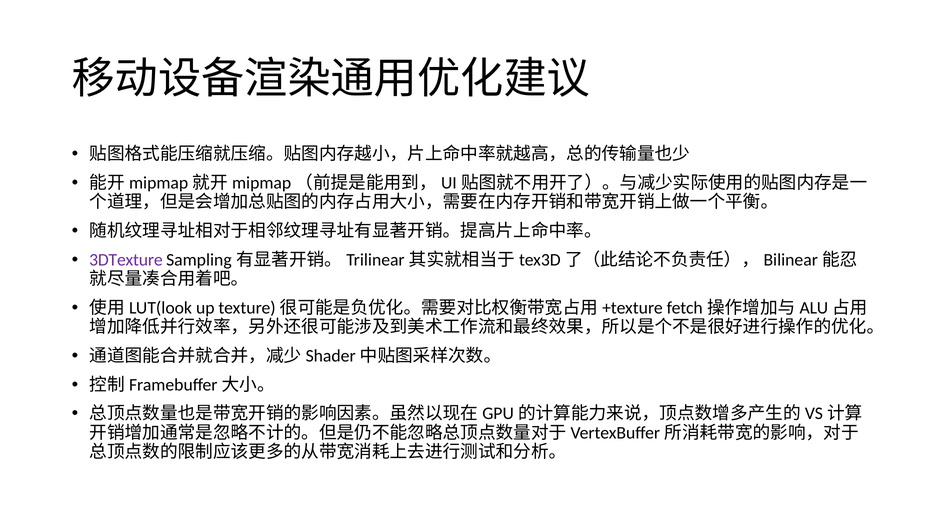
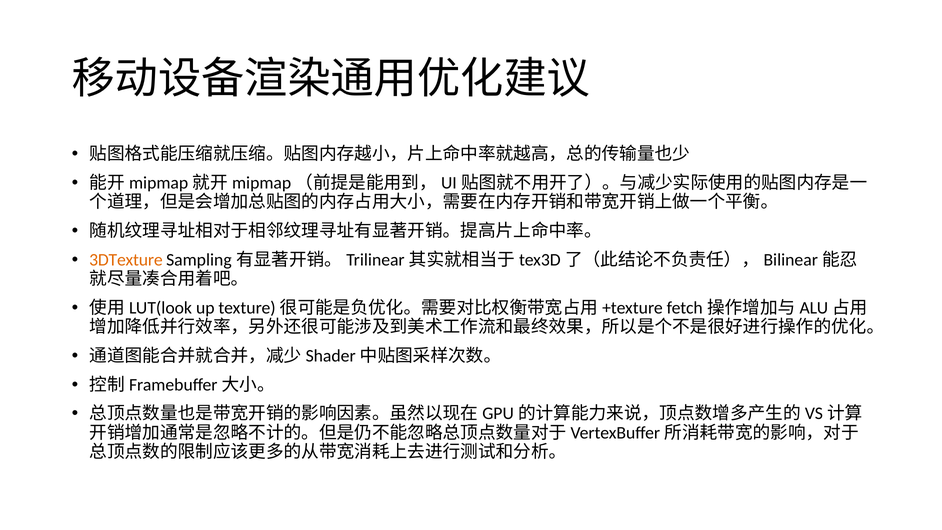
3DTexture colour: purple -> orange (126, 260)
